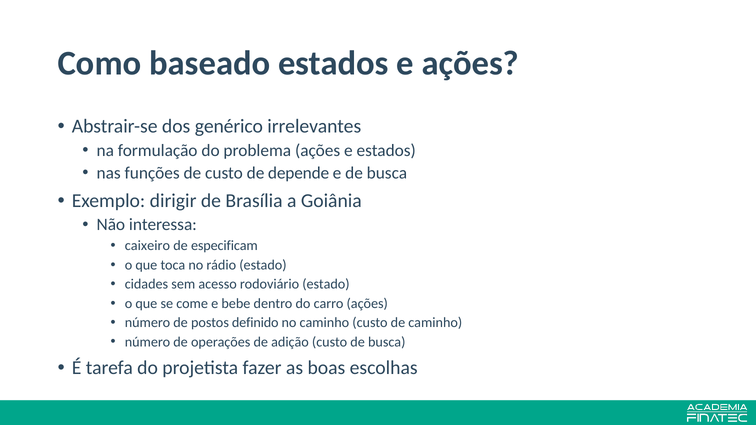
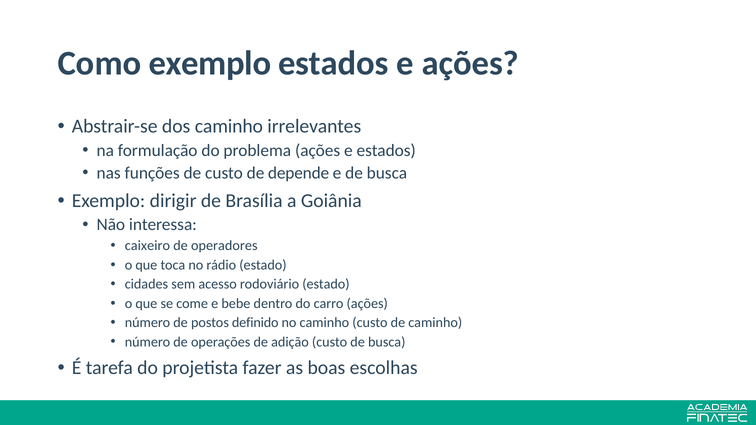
Como baseado: baseado -> exemplo (210, 63)
dos genérico: genérico -> caminho (229, 127)
especificam: especificam -> operadores (224, 246)
